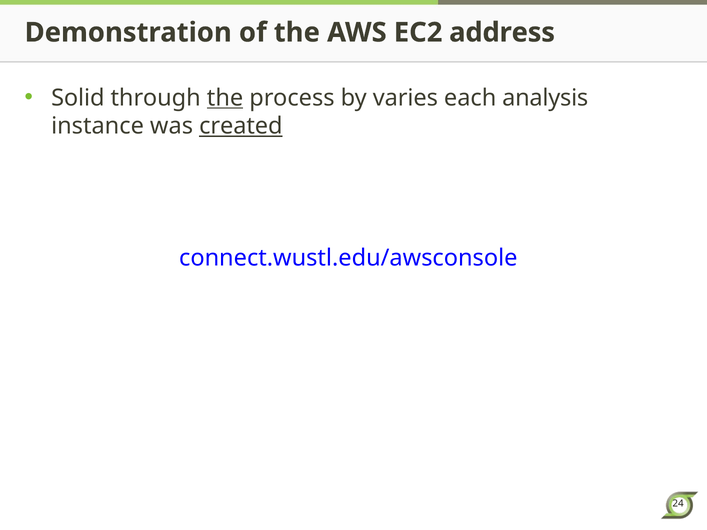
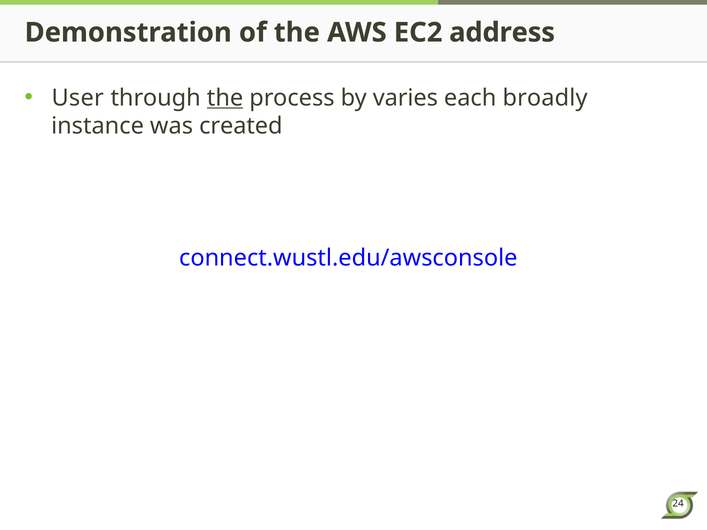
Solid: Solid -> User (78, 98)
analysis: analysis -> broadly (545, 98)
created underline: present -> none (241, 126)
